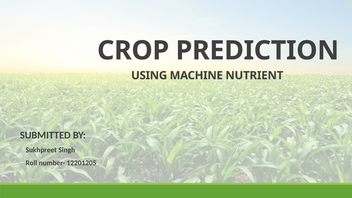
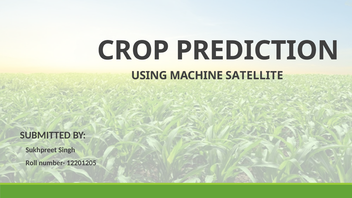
NUTRIENT: NUTRIENT -> SATELLITE (254, 75)
